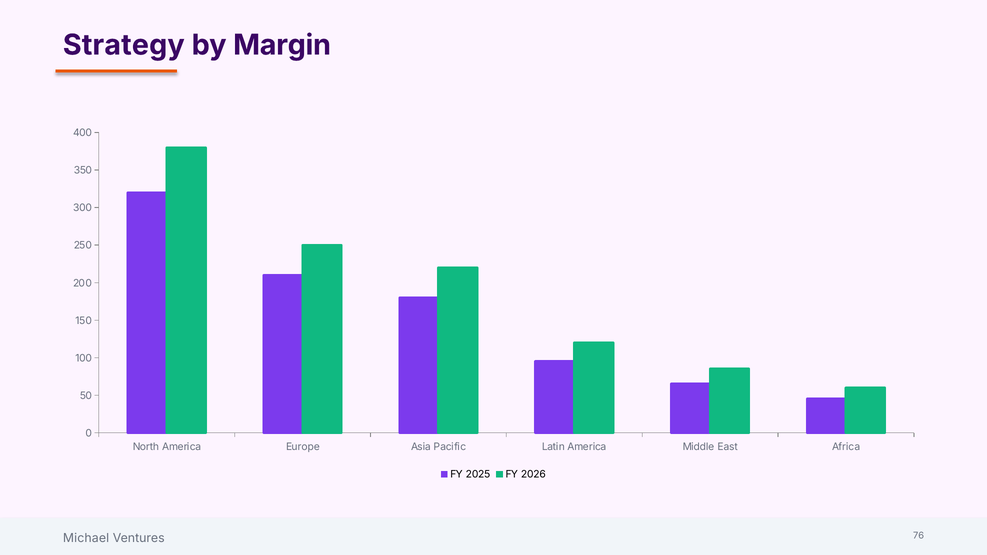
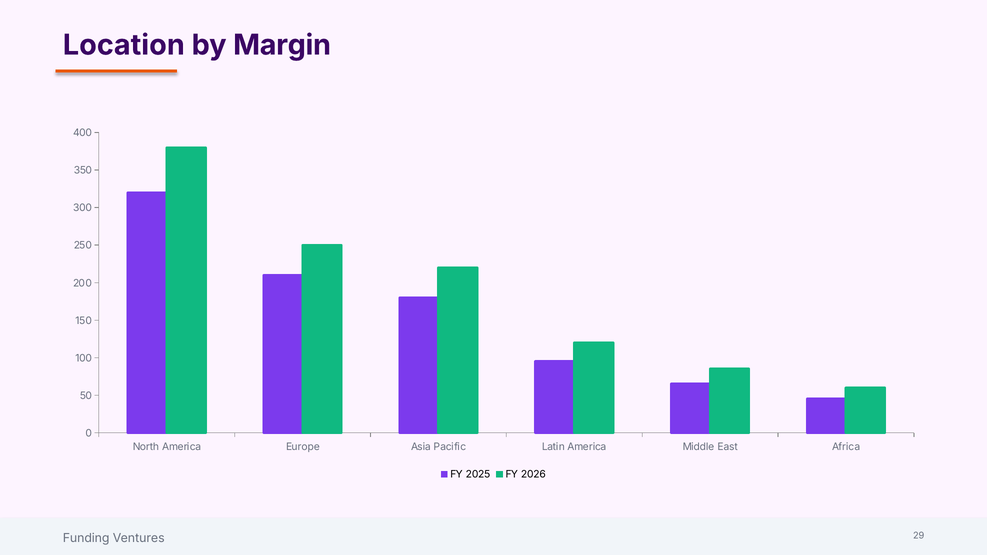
Strategy: Strategy -> Location (124, 45)
Michael: Michael -> Funding (86, 538)
76: 76 -> 29 (919, 536)
